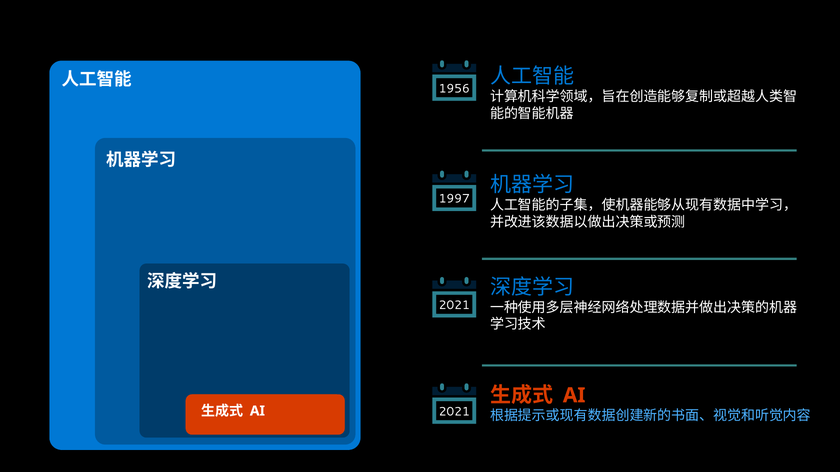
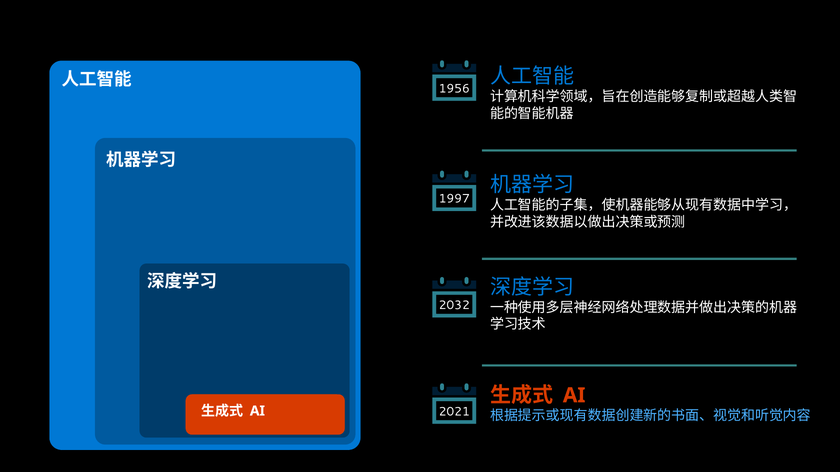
2021: 2021 -> 2032 (454, 306)
